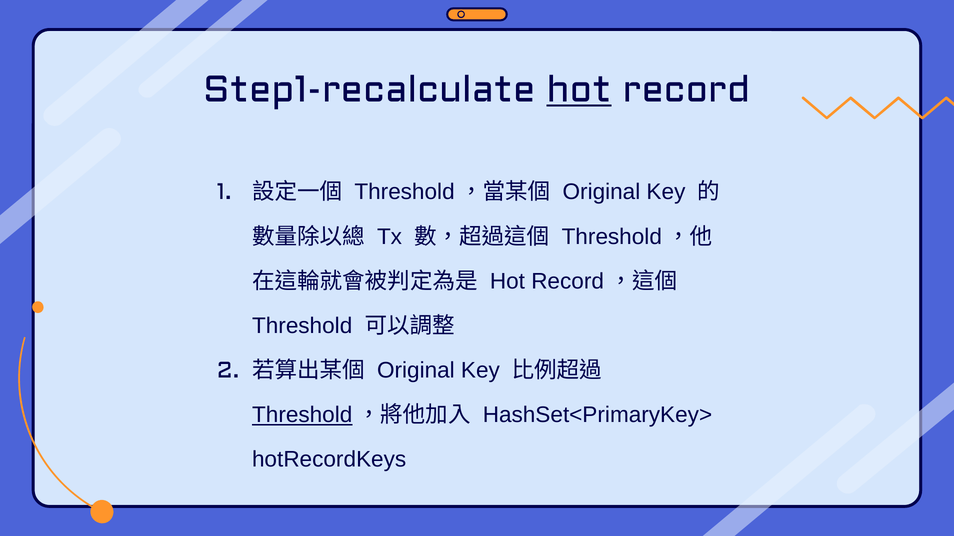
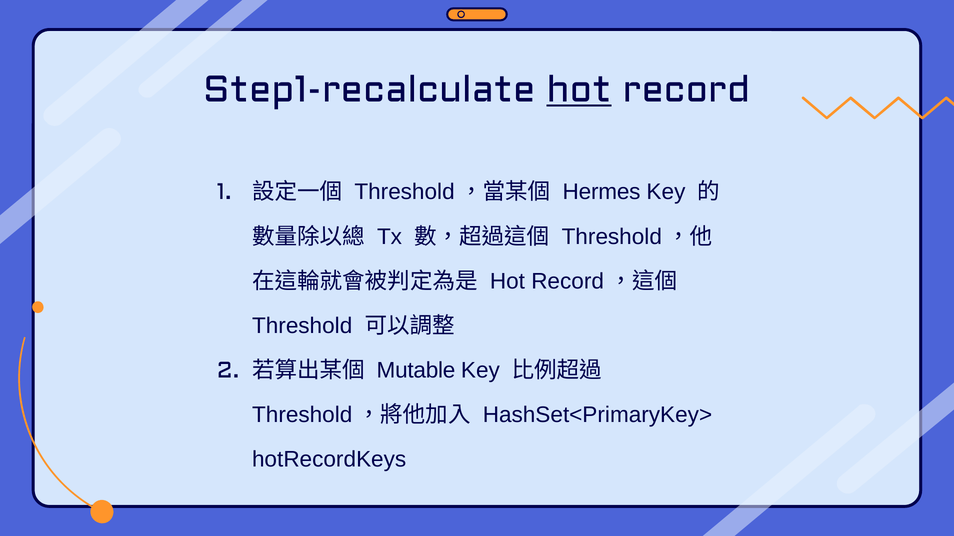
Original: Original -> Hermes (602, 192)
Original: Original -> Mutable (416, 371)
Threshold underline: present -> none (302, 415)
